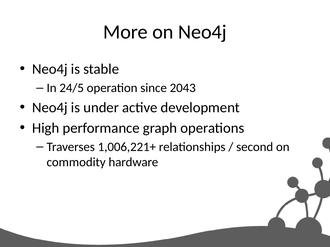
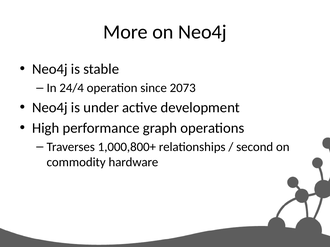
24/5: 24/5 -> 24/4 (72, 88)
2043: 2043 -> 2073 (183, 88)
1,006,221+: 1,006,221+ -> 1,000,800+ (127, 147)
